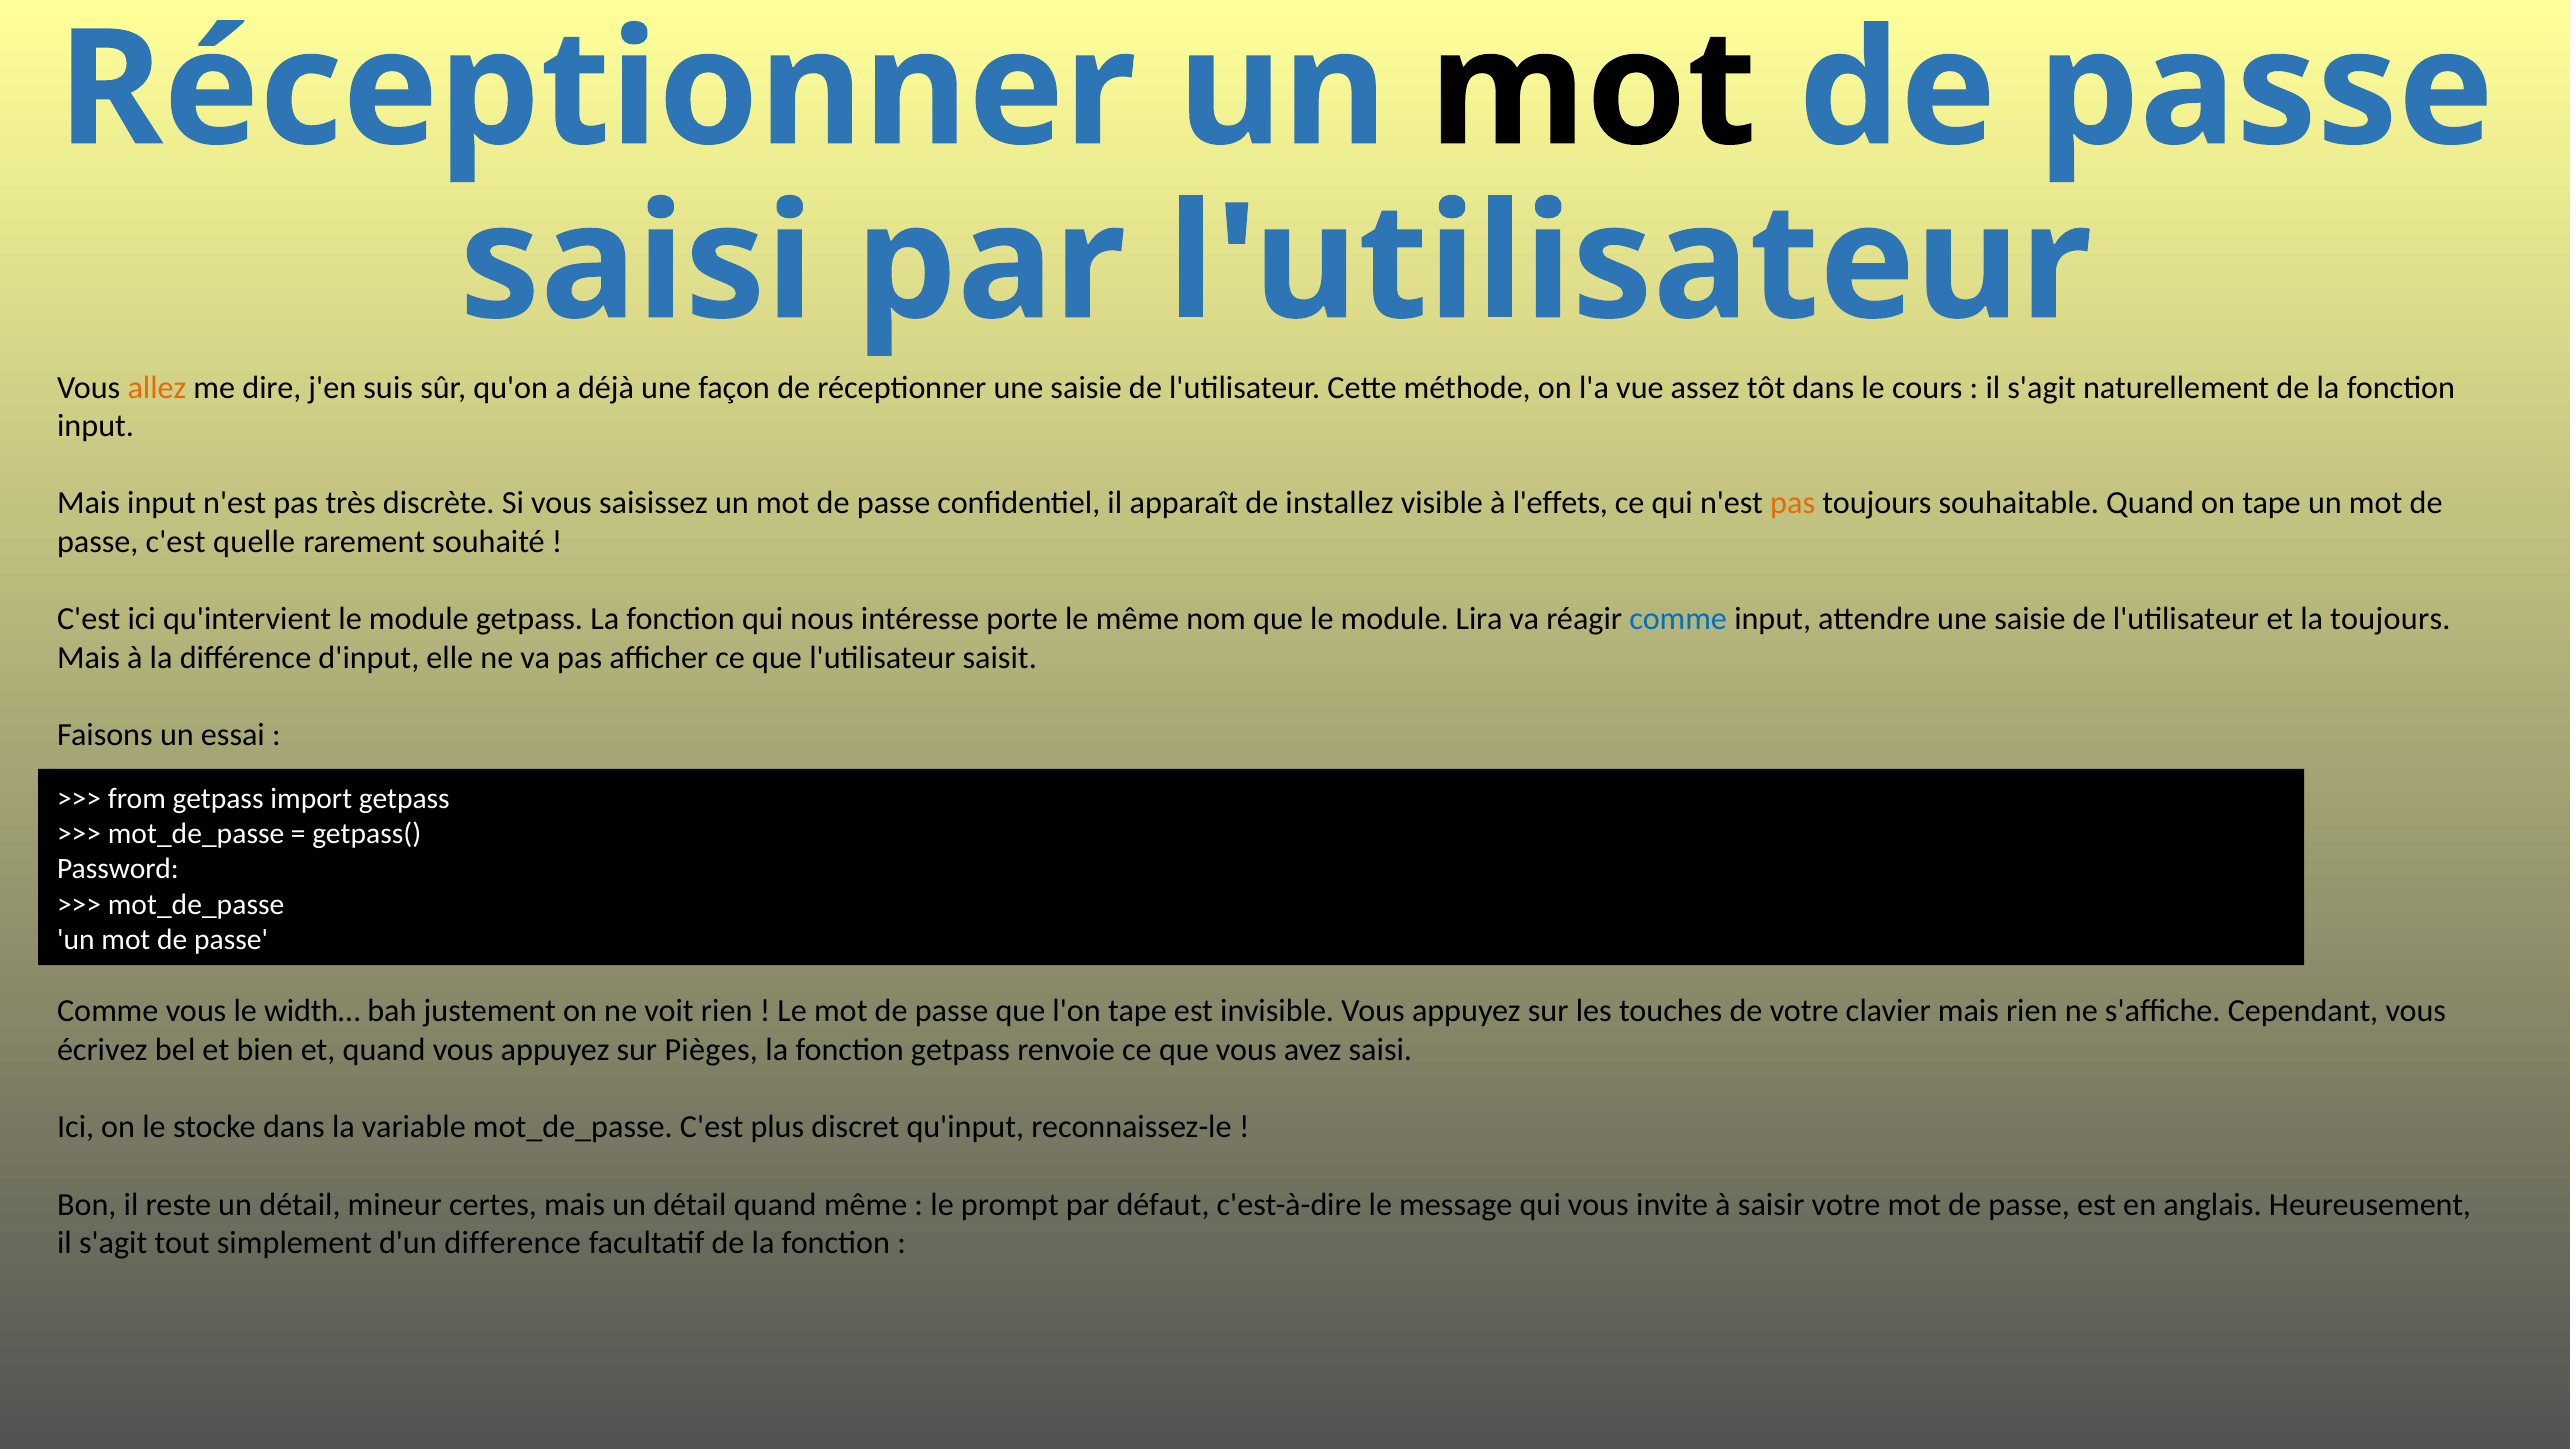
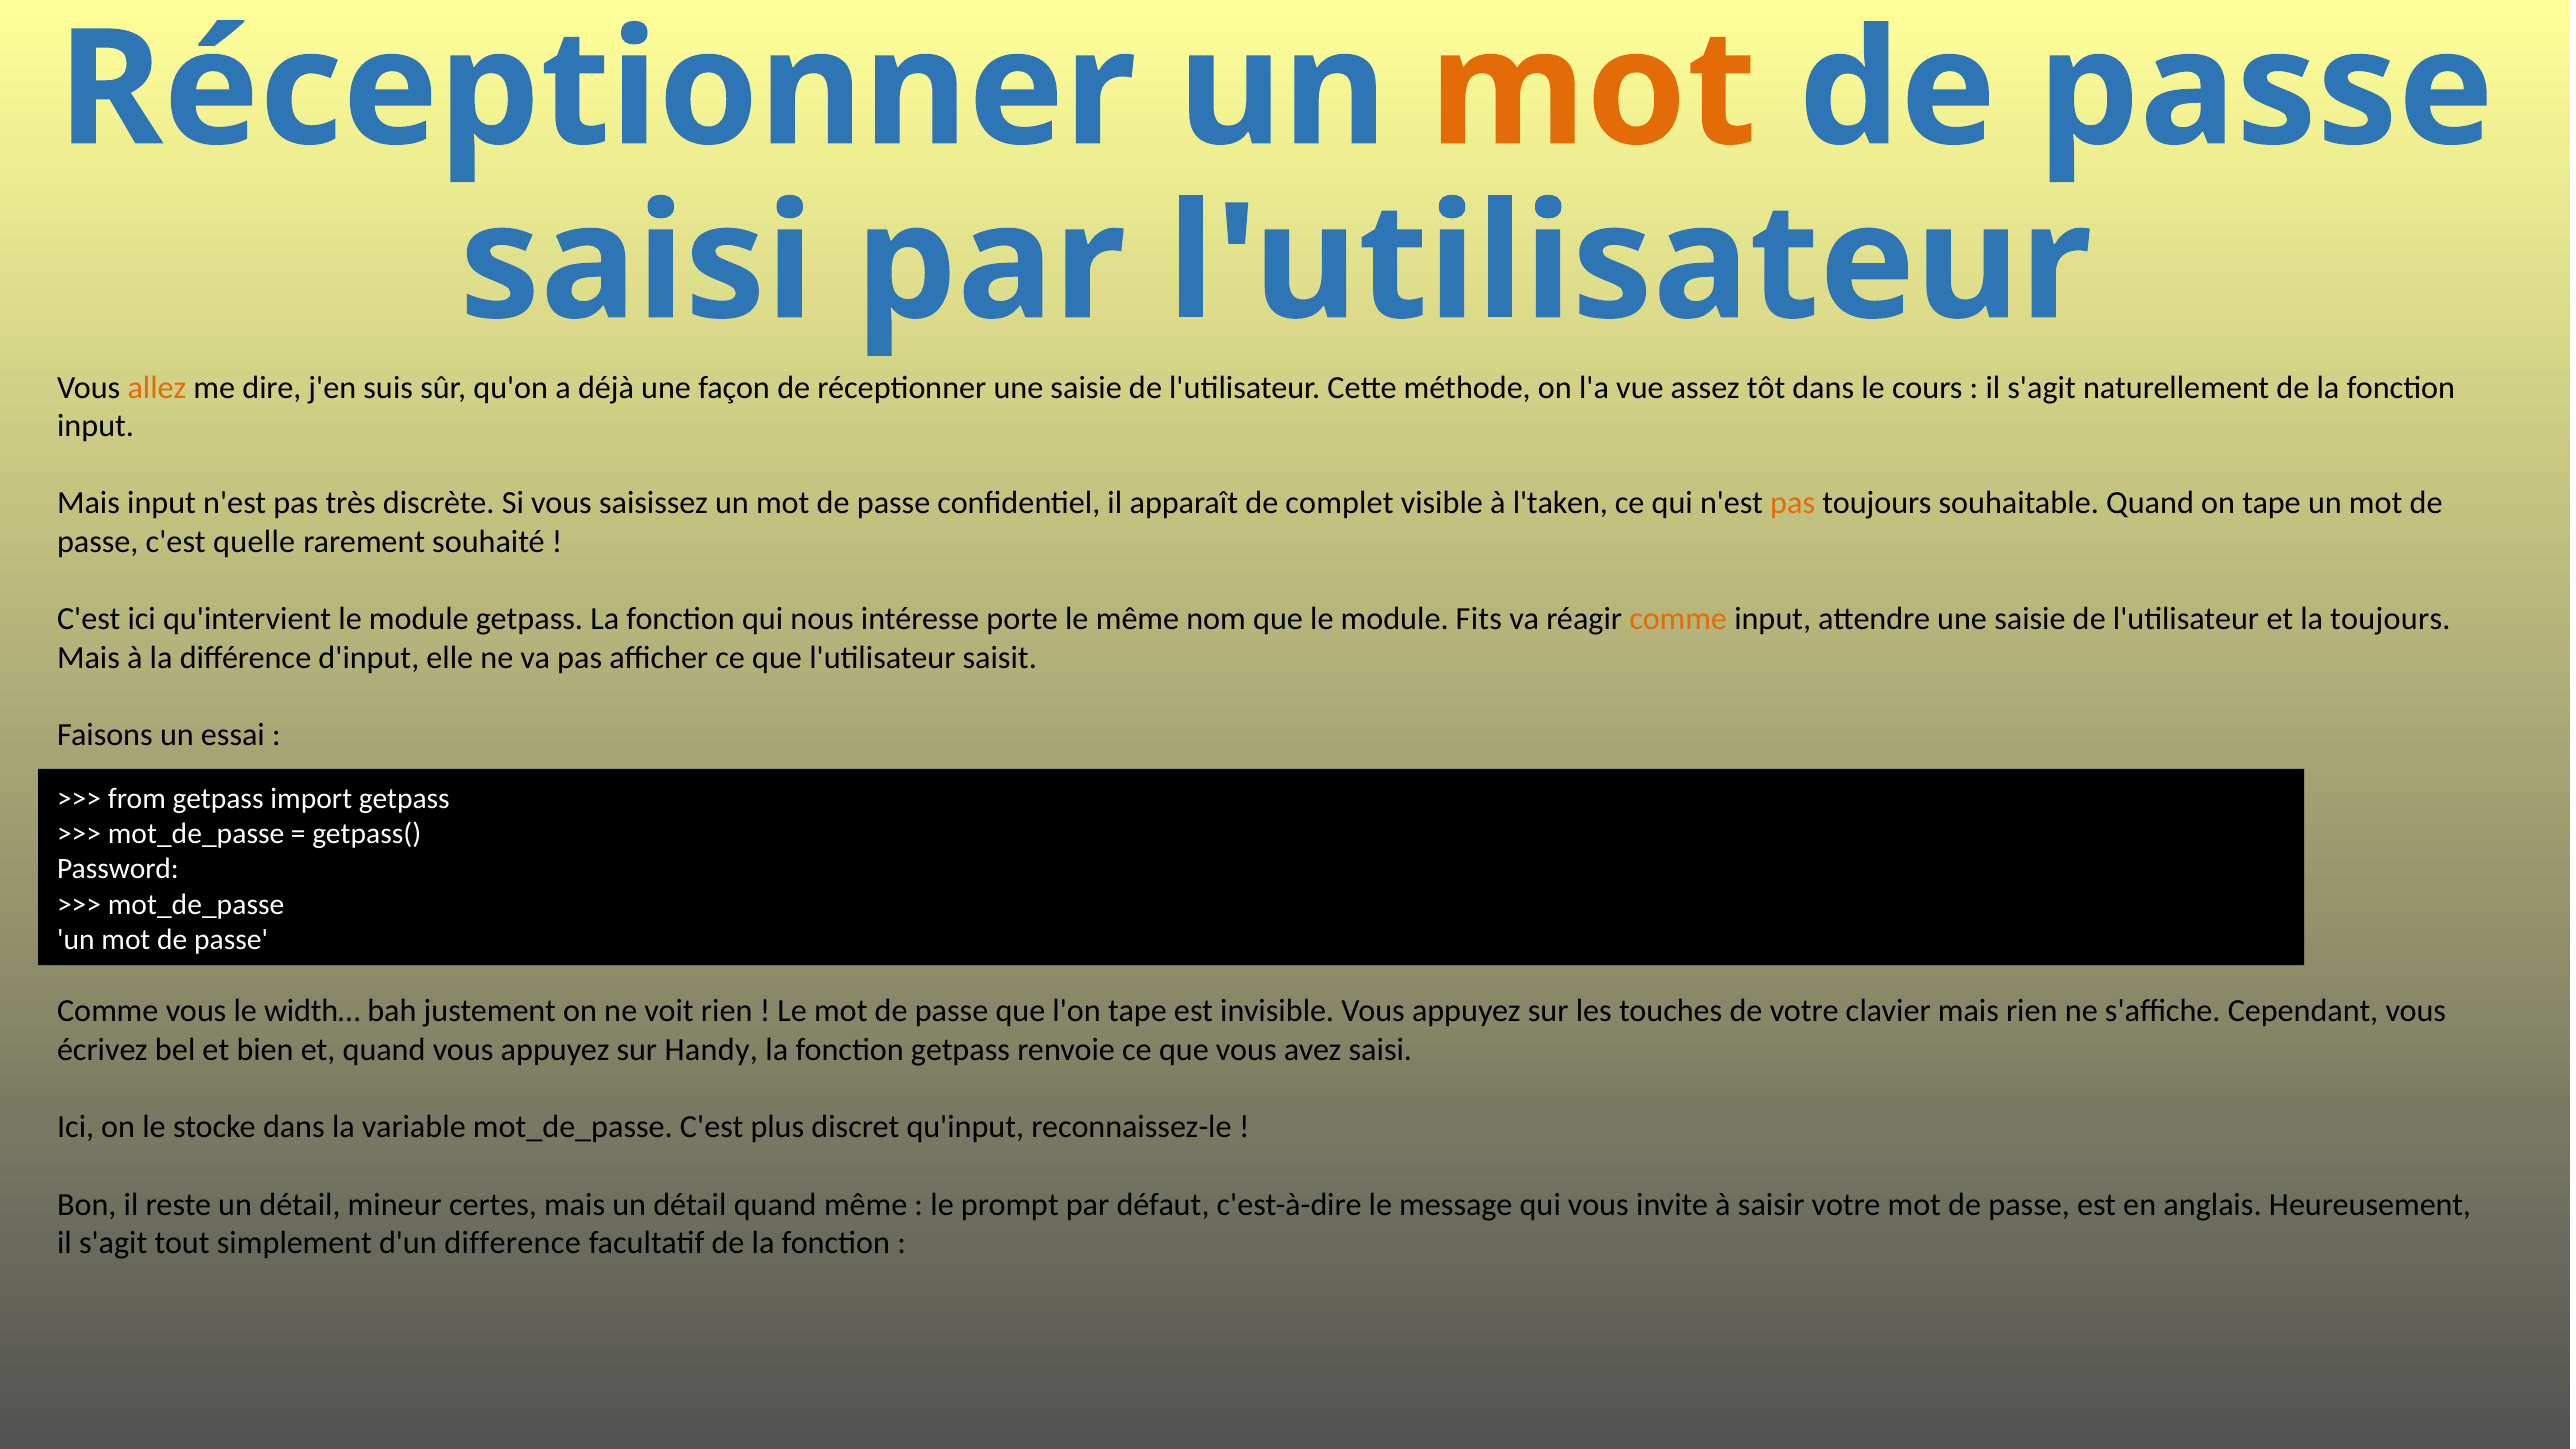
mot colour: black -> orange (1593, 90)
installez: installez -> complet (1339, 503)
l'effets: l'effets -> l'taken (1560, 503)
Lira: Lira -> Fits (1479, 619)
comme colour: blue -> orange (1678, 619)
Pièges: Pièges -> Handy (711, 1050)
